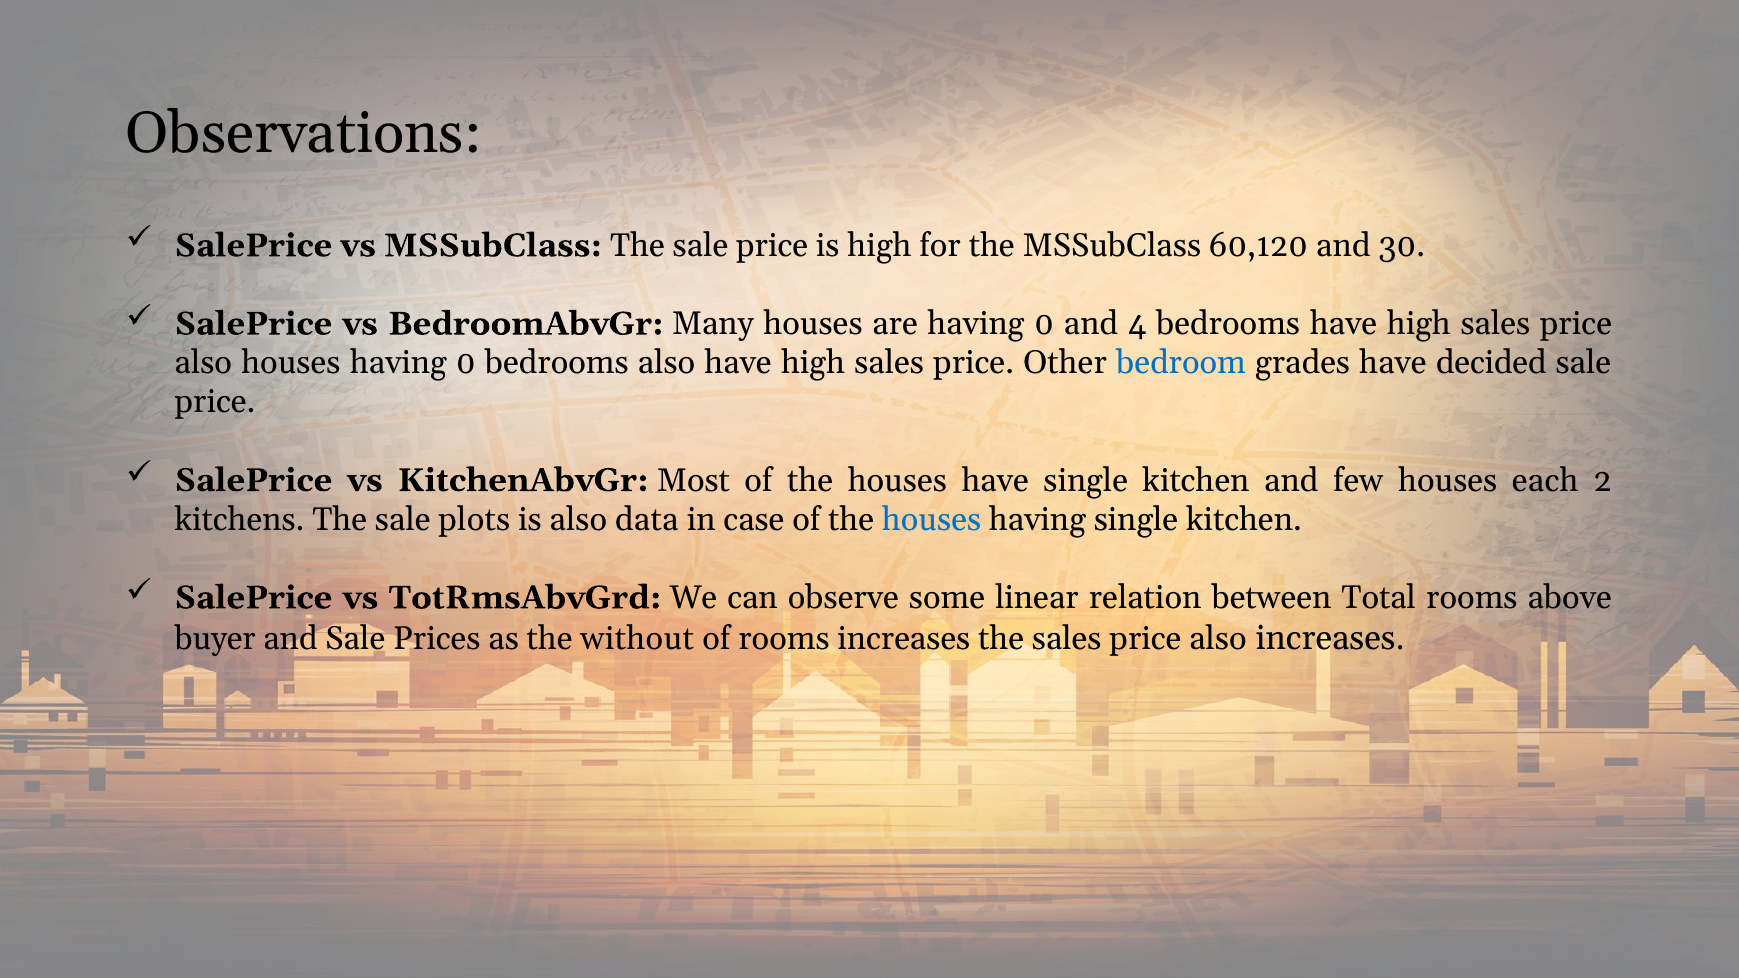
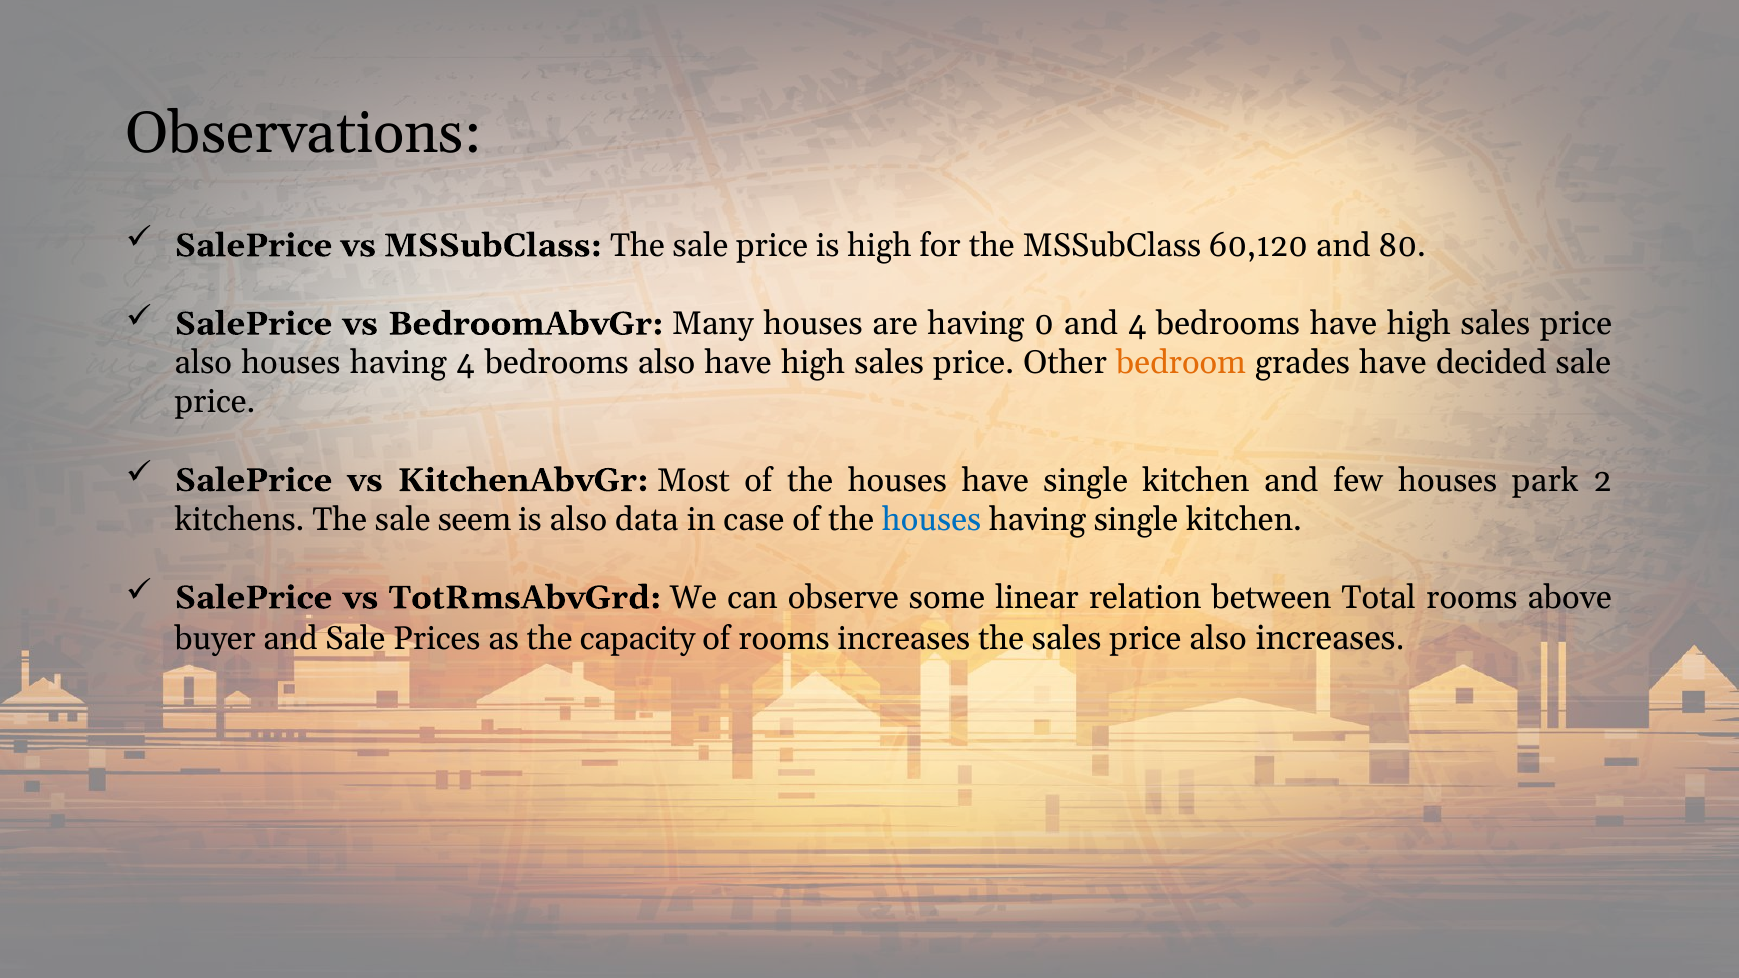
30: 30 -> 80 (1402, 246)
houses having 0: 0 -> 4 (466, 363)
bedroom colour: blue -> orange (1181, 363)
each: each -> park (1545, 480)
plots: plots -> seem (475, 519)
without: without -> capacity (638, 639)
